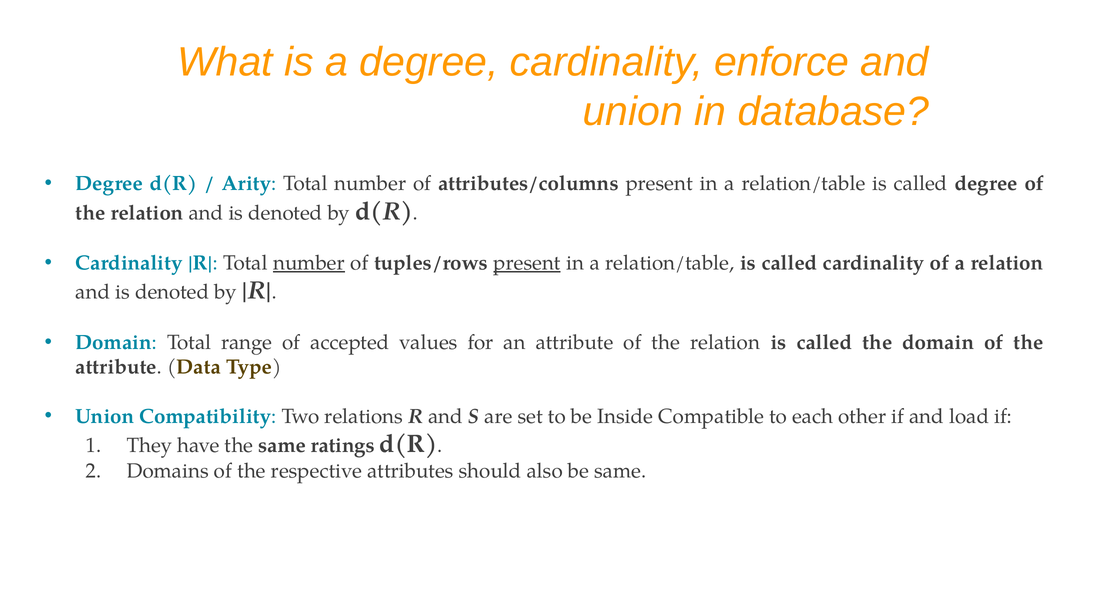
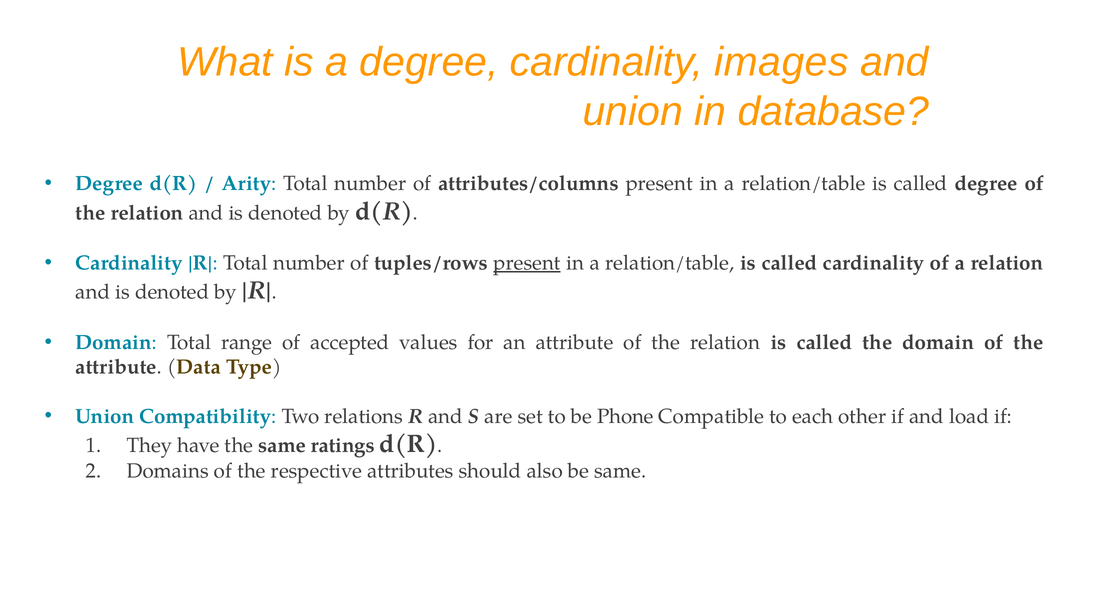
enforce: enforce -> images (781, 62)
number underline: present -> none (309, 263)
Inside: Inside -> Phone (625, 416)
